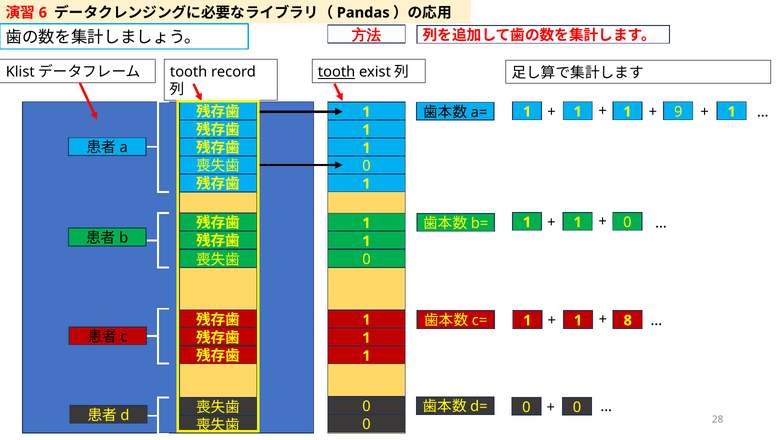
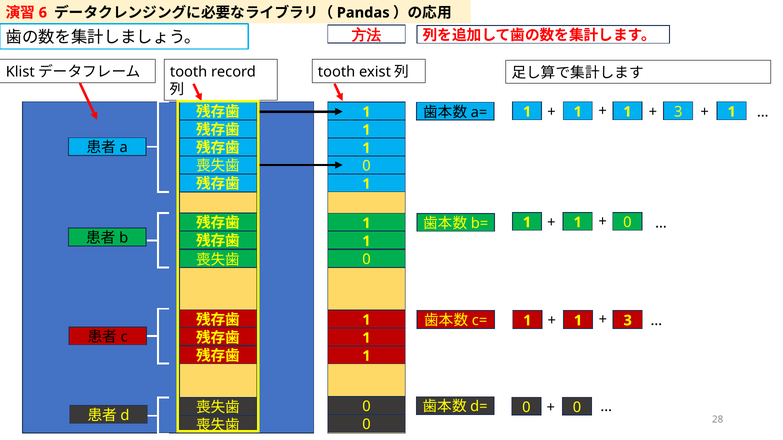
tooth underline: present -> none (337, 72)
1 1 1 9: 9 -> 3 (678, 112)
8: 8 -> 3 (628, 321)
